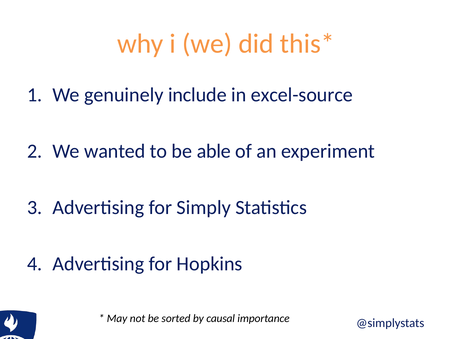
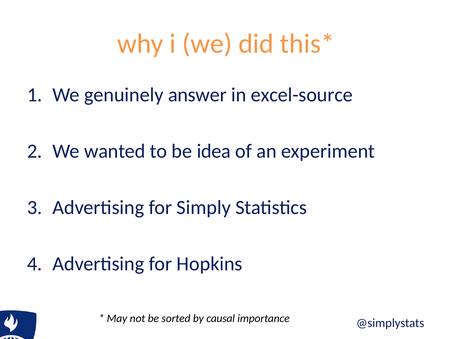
include: include -> answer (197, 95)
able: able -> idea (214, 151)
